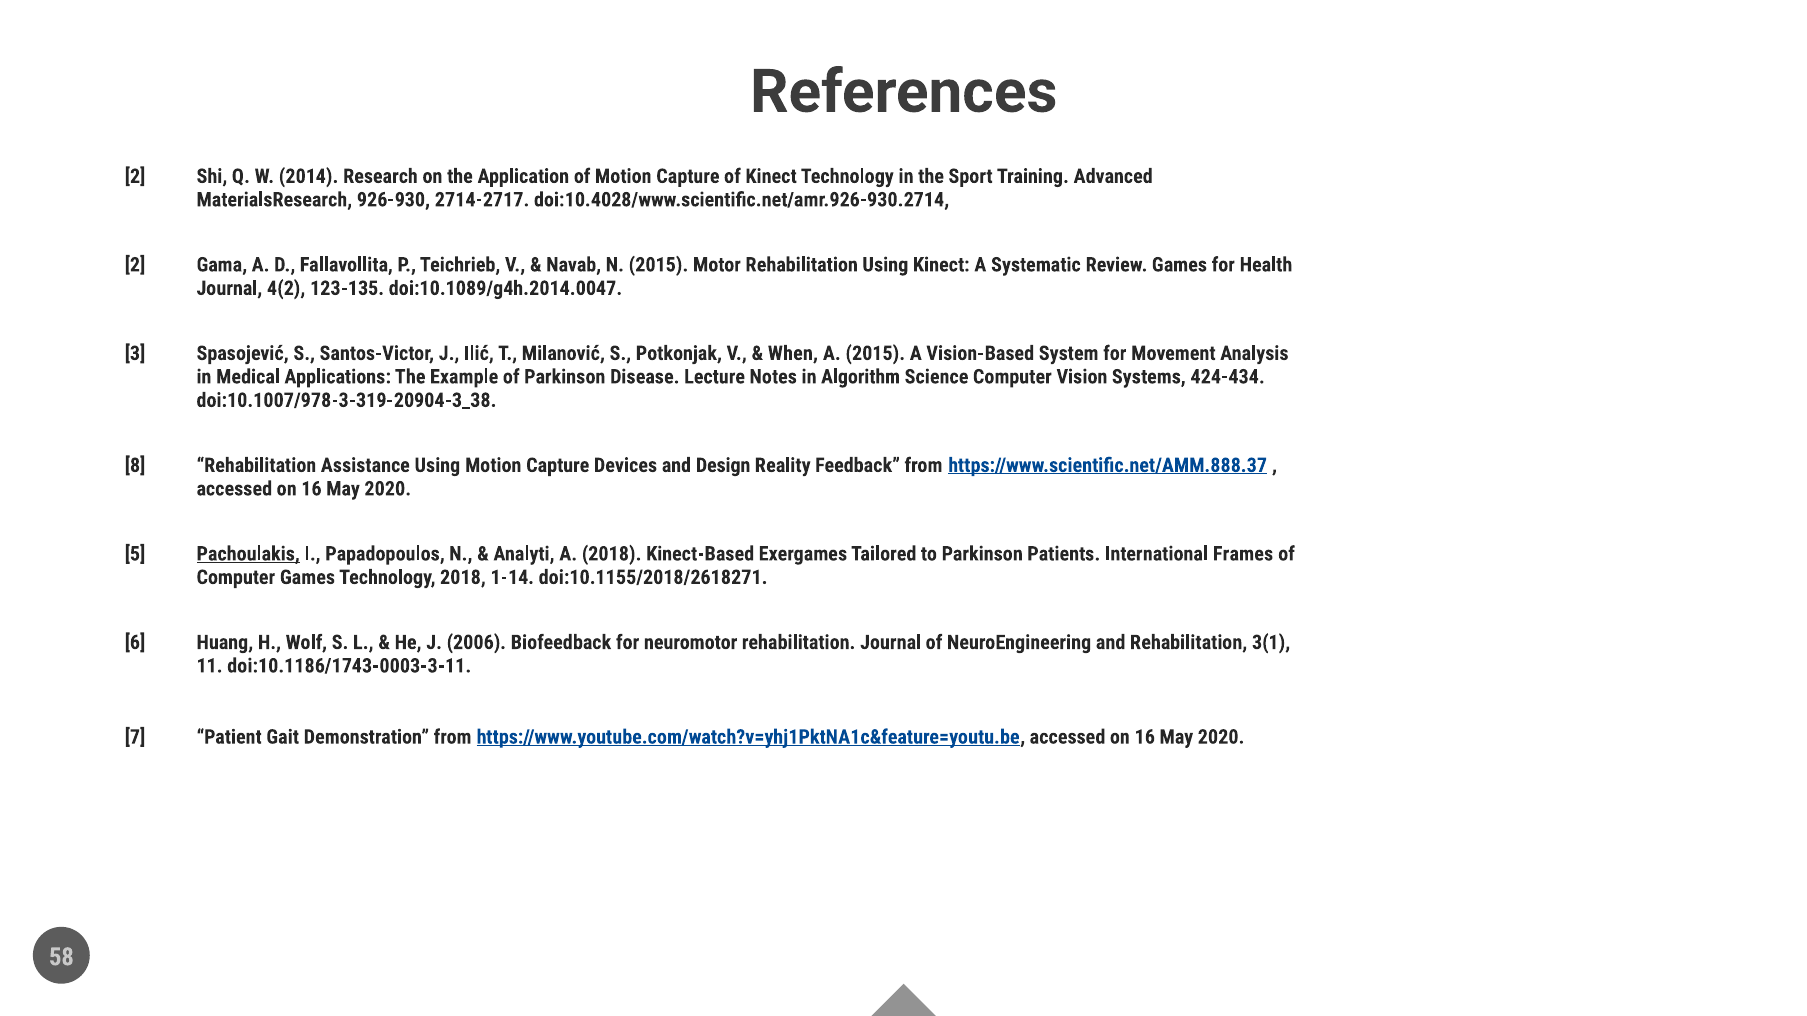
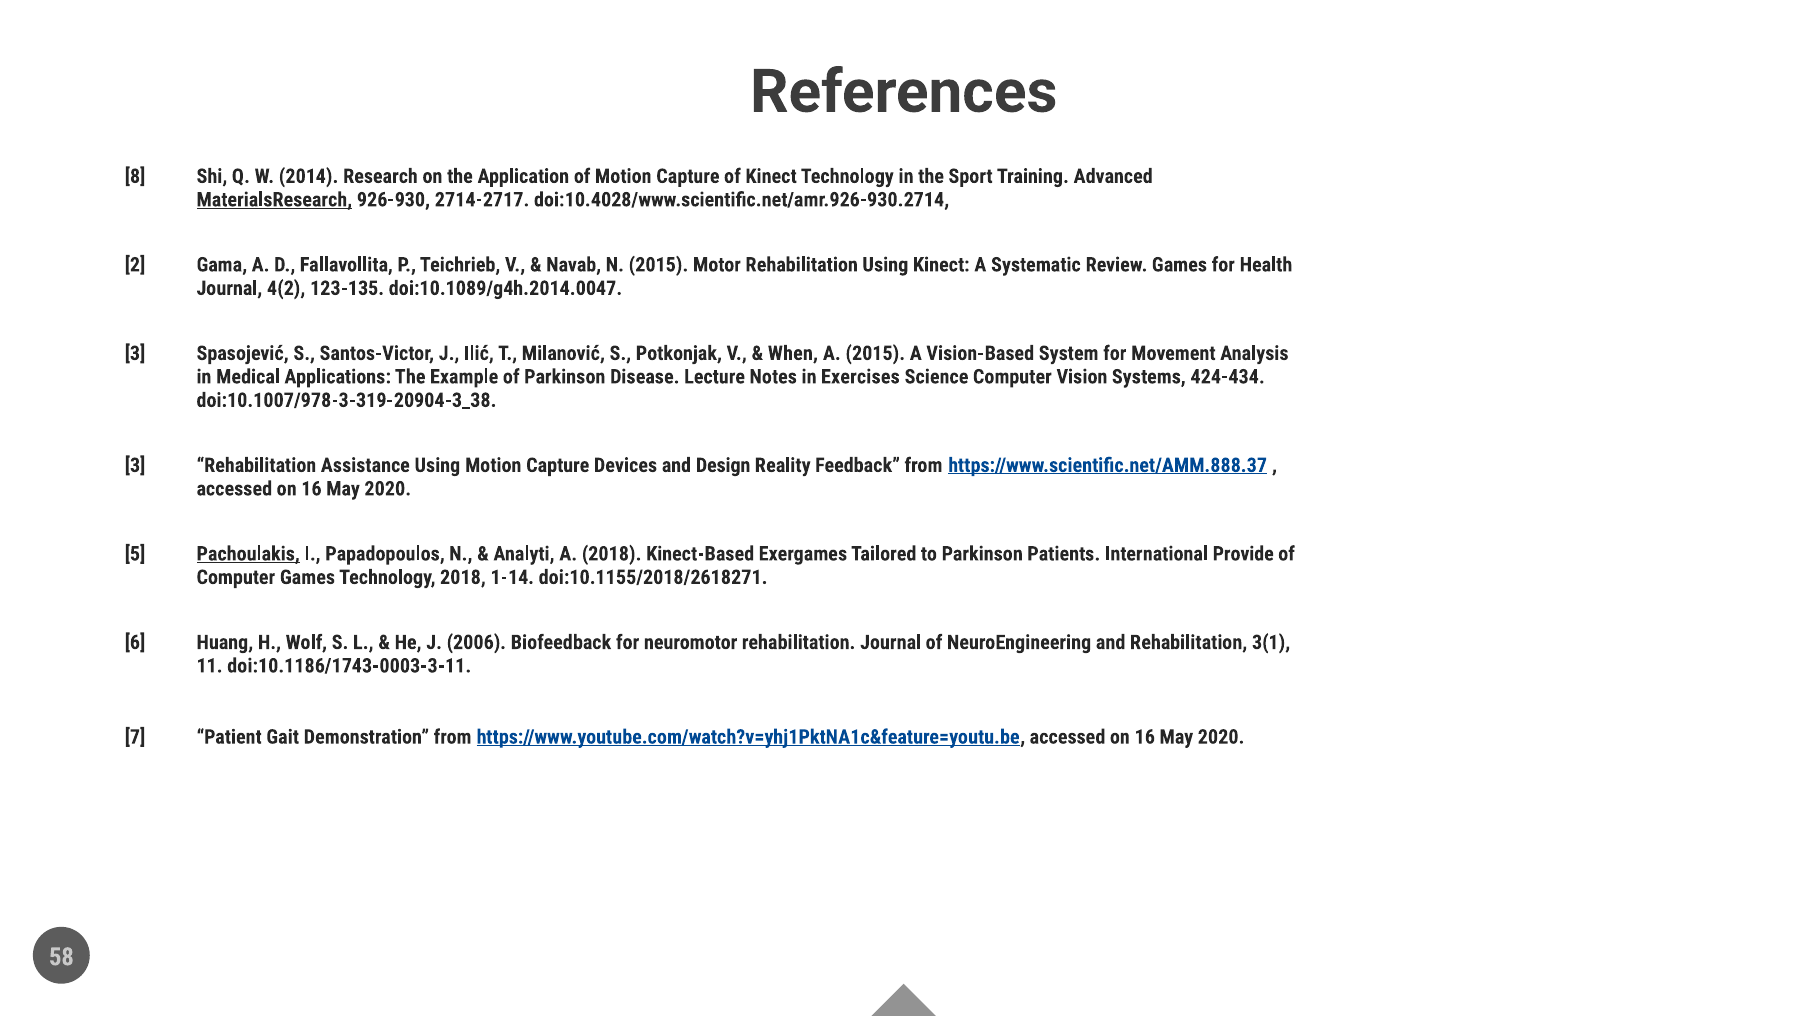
2: 2 -> 8 (135, 176)
MaterialsResearch underline: none -> present (274, 200)
Algorithm: Algorithm -> Exercises (860, 377)
8: 8 -> 3 (135, 466)
Frames: Frames -> Provide (1243, 554)
